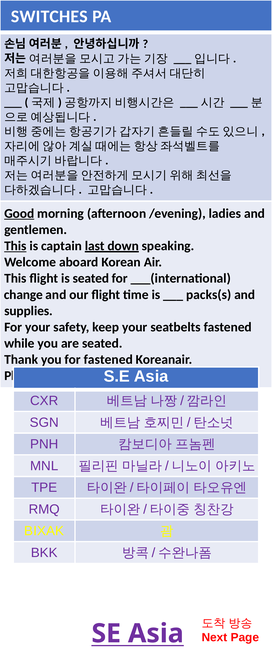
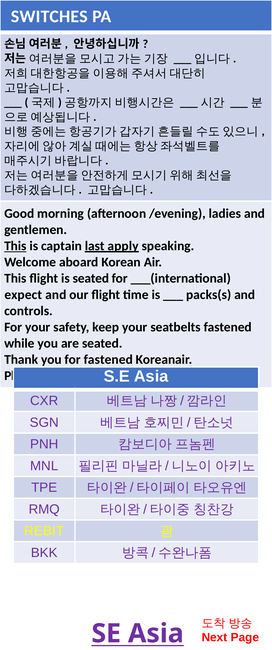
Good underline: present -> none (19, 214)
down: down -> apply (123, 246)
change: change -> expect (23, 295)
supplies: supplies -> controls (28, 311)
BIXAK: BIXAK -> REBIT (44, 532)
